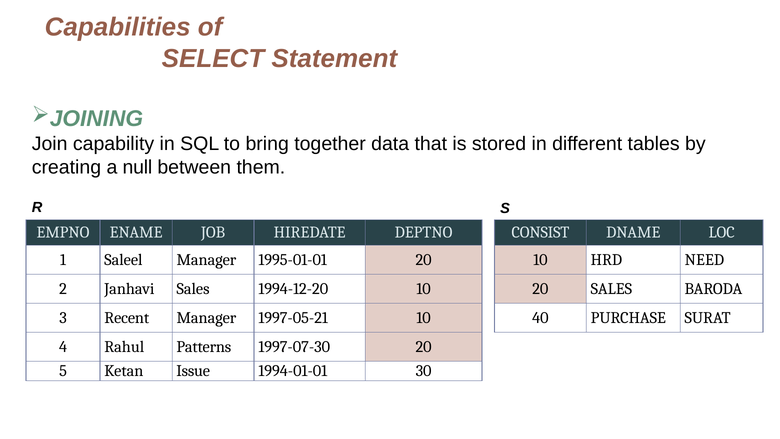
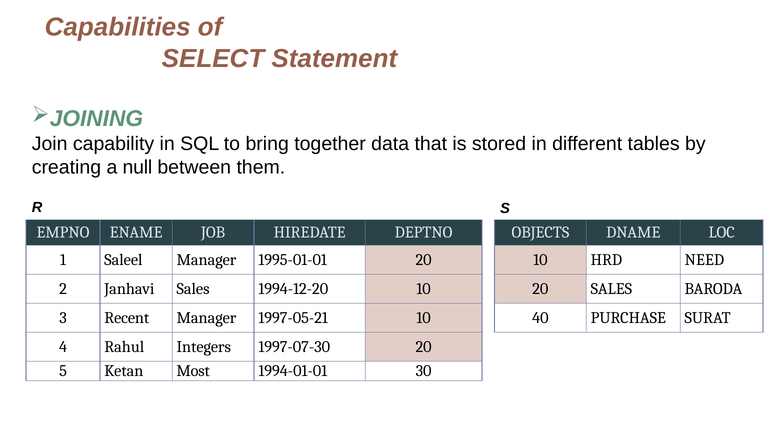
CONSIST: CONSIST -> OBJECTS (540, 232)
Patterns: Patterns -> Integers (204, 347)
Issue: Issue -> Most (193, 371)
